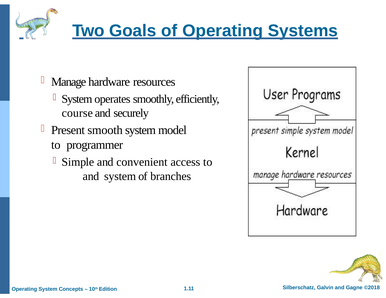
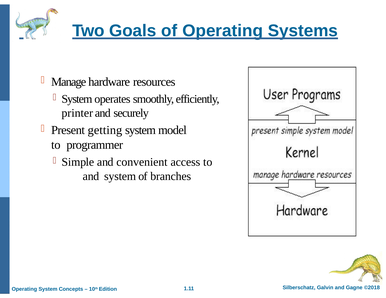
course: course -> printer (77, 113)
smooth: smooth -> getting (105, 130)
